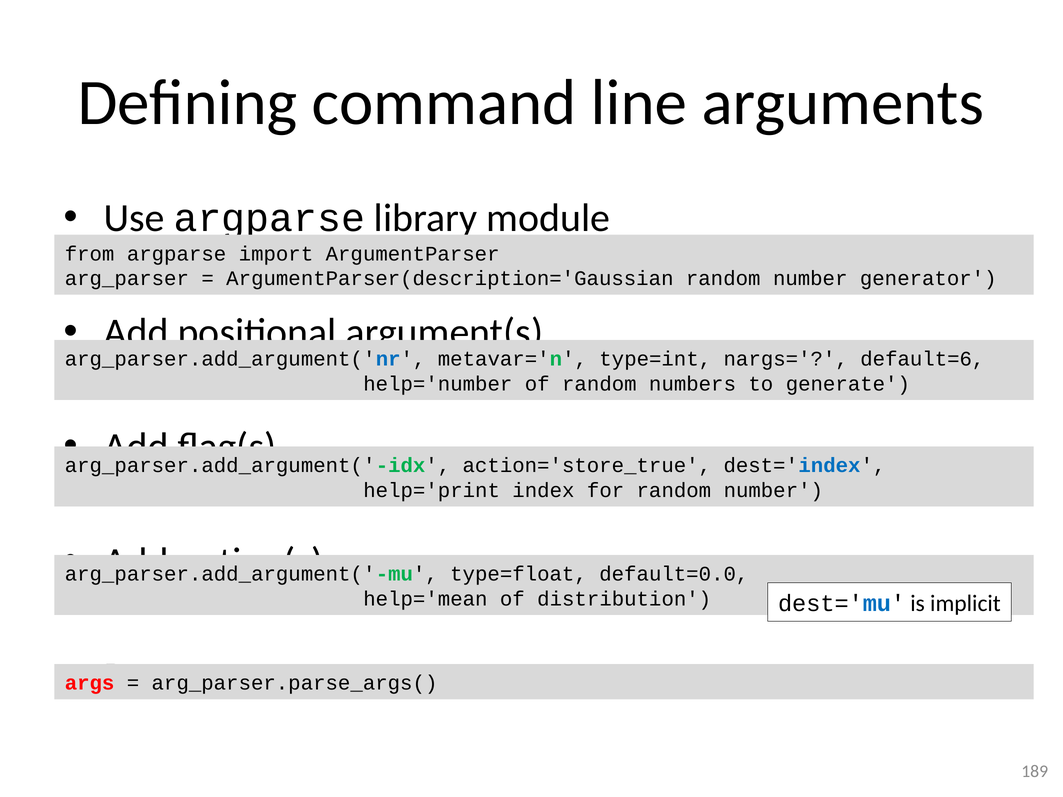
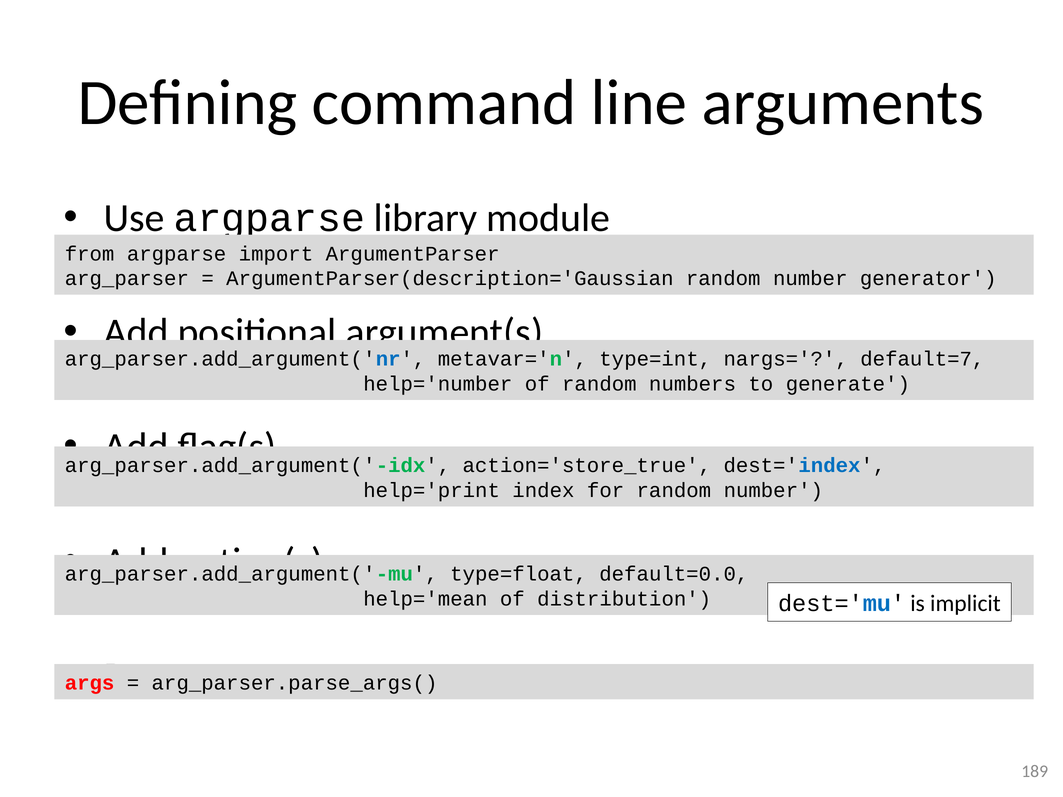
default=6: default=6 -> default=7 (922, 359)
